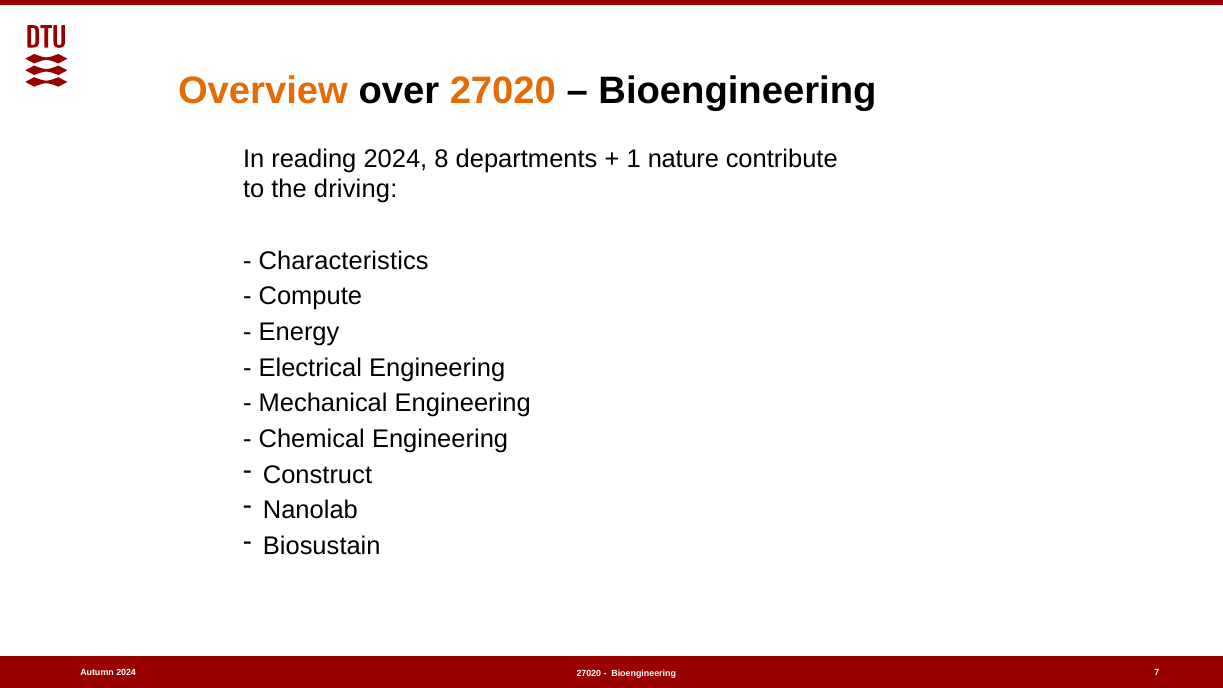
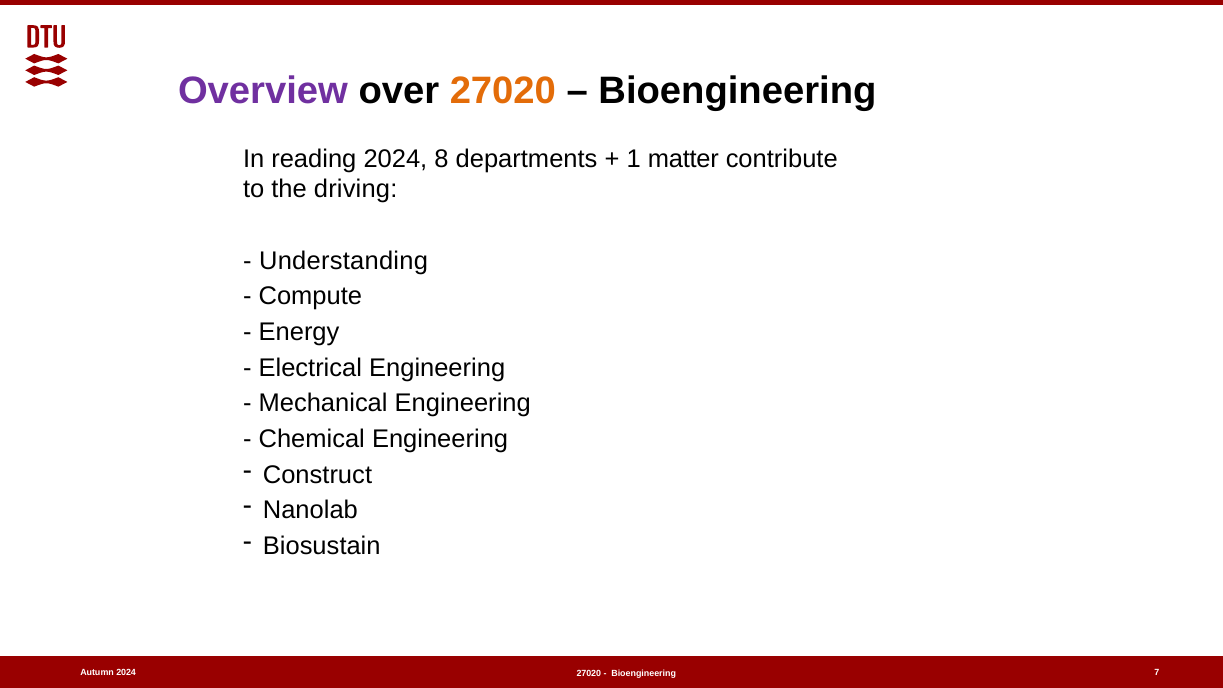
Overview colour: orange -> purple (263, 91)
nature: nature -> matter (683, 159)
Characteristics: Characteristics -> Understanding (344, 261)
